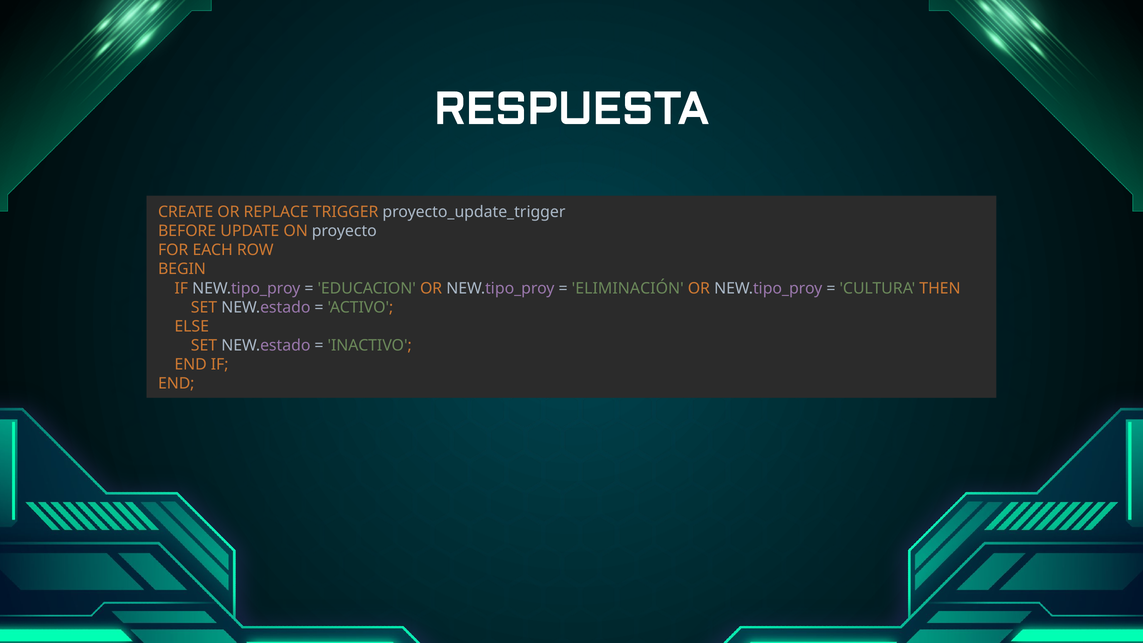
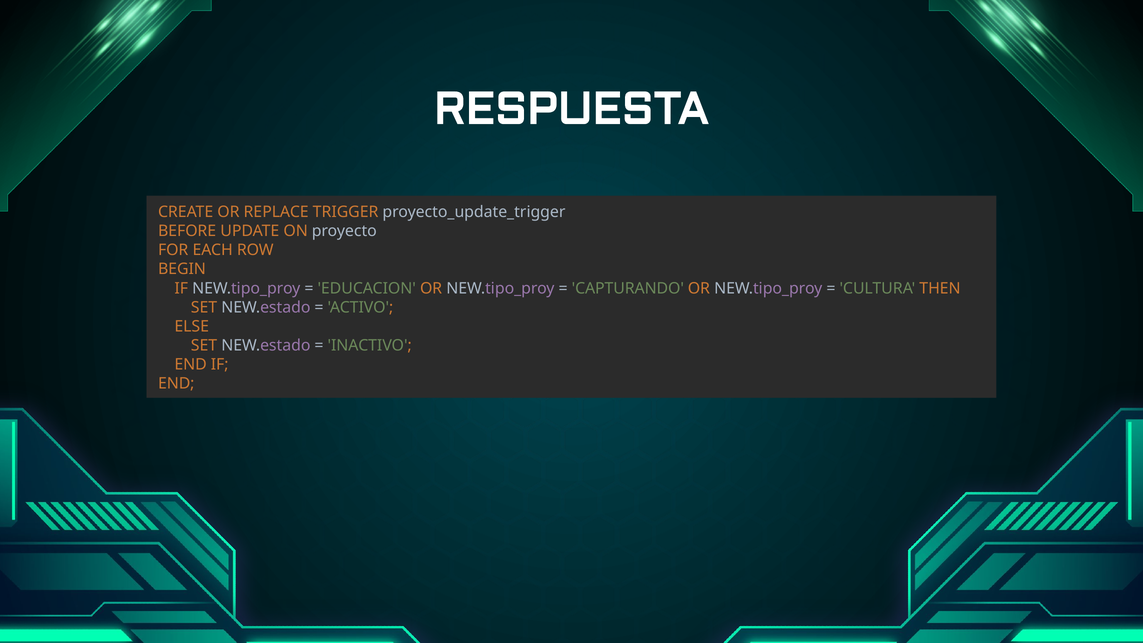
ELIMINACIÓN: ELIMINACIÓN -> CAPTURANDO (628, 288)
